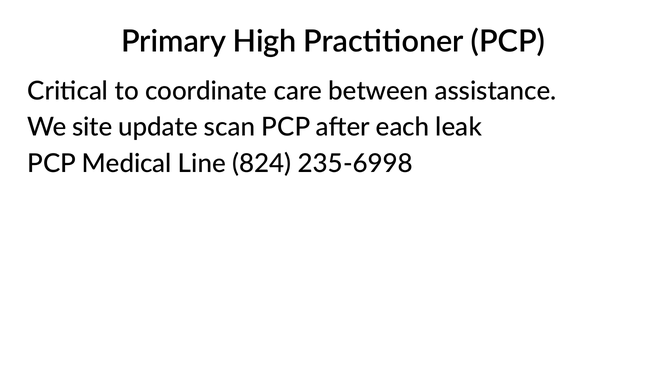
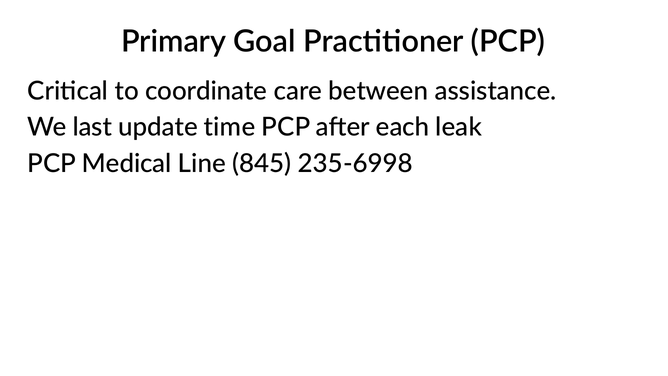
High: High -> Goal (264, 41)
site: site -> last (92, 127)
scan: scan -> time (230, 127)
824: 824 -> 845 (262, 164)
